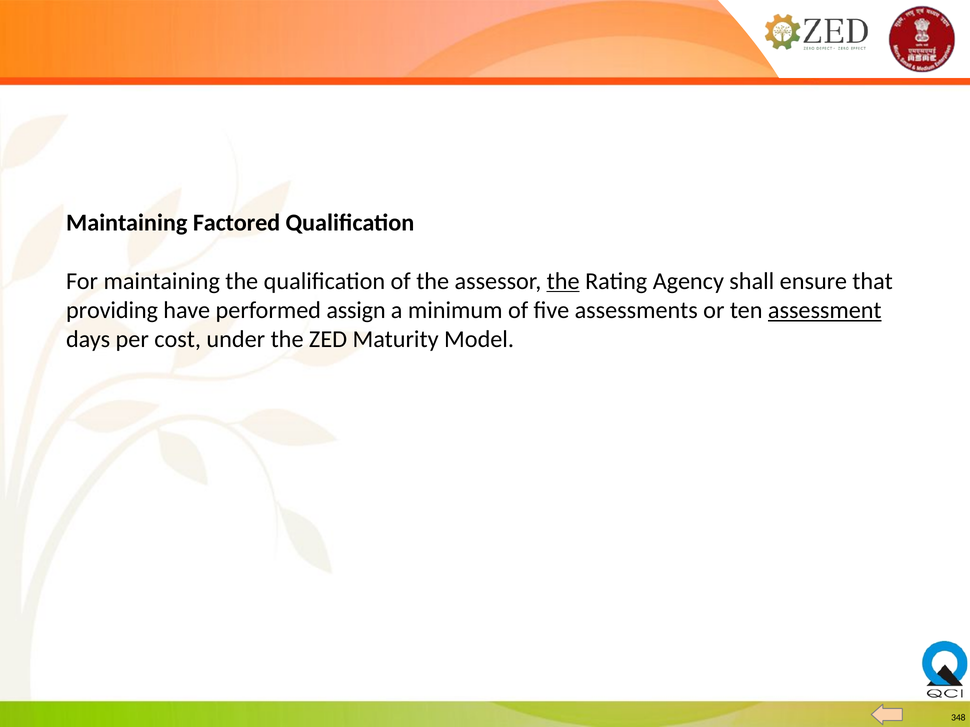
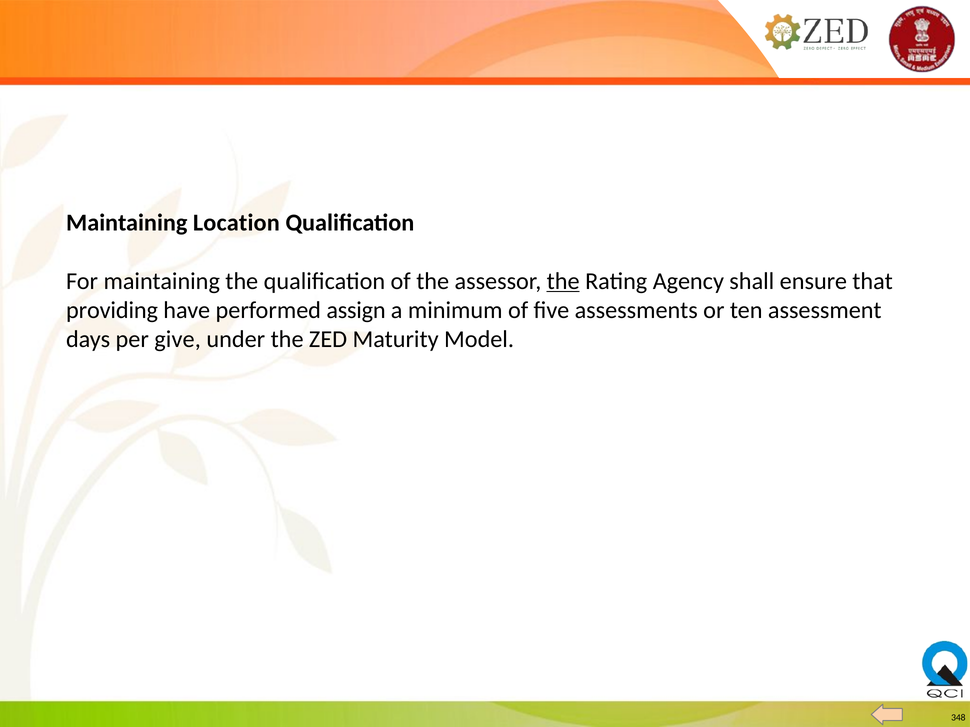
Factored: Factored -> Location (236, 223)
assessment underline: present -> none (825, 310)
cost: cost -> give (178, 339)
